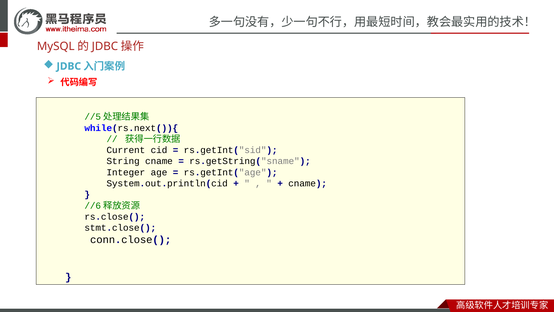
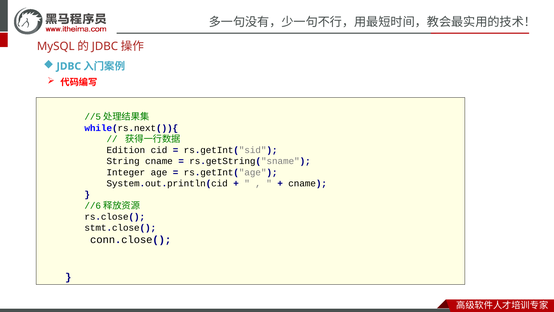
Current: Current -> Edition (126, 150)
